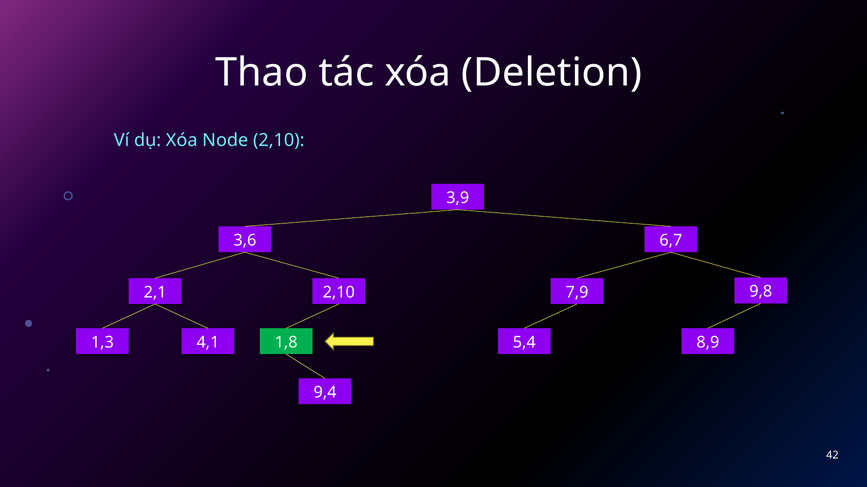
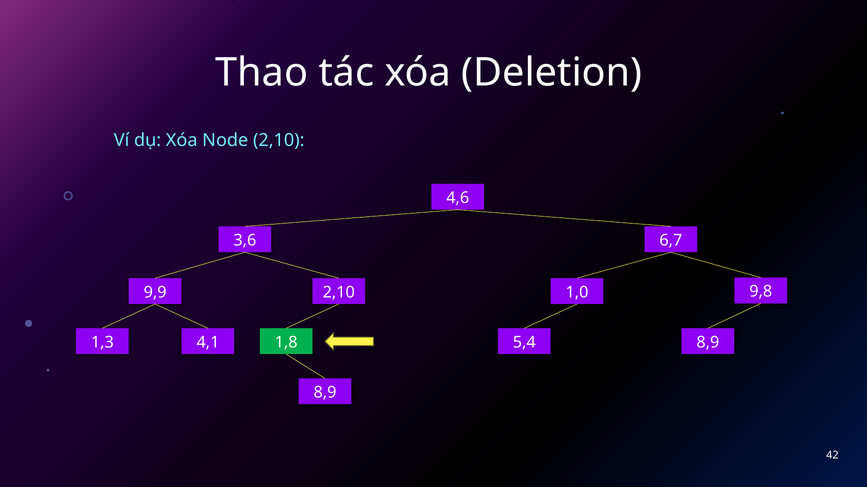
3,9: 3,9 -> 4,6 (458, 198)
2,1: 2,1 -> 9,9 (155, 293)
7,9: 7,9 -> 1,0 (577, 293)
9,4: 9,4 -> 8,9 (325, 393)
